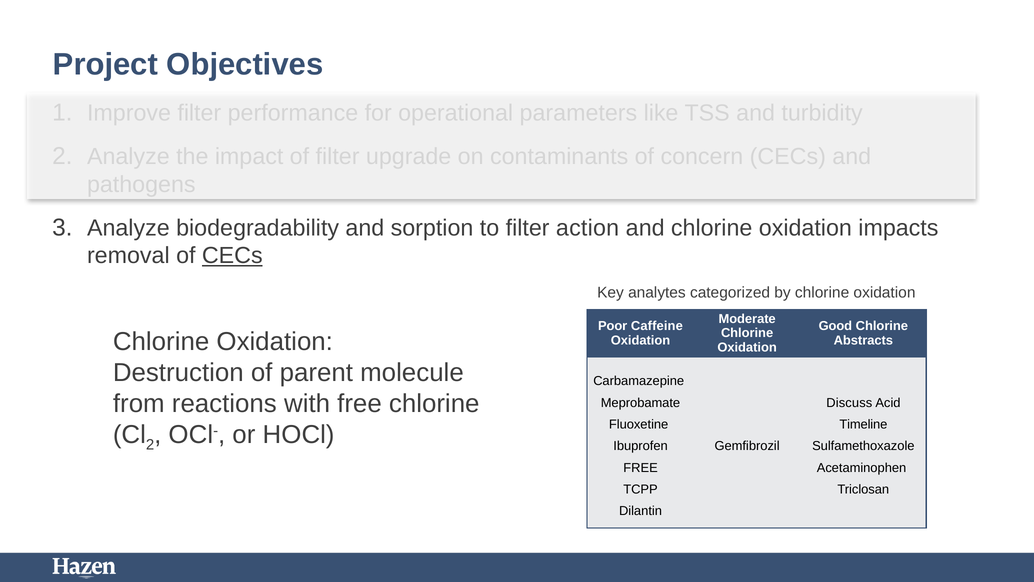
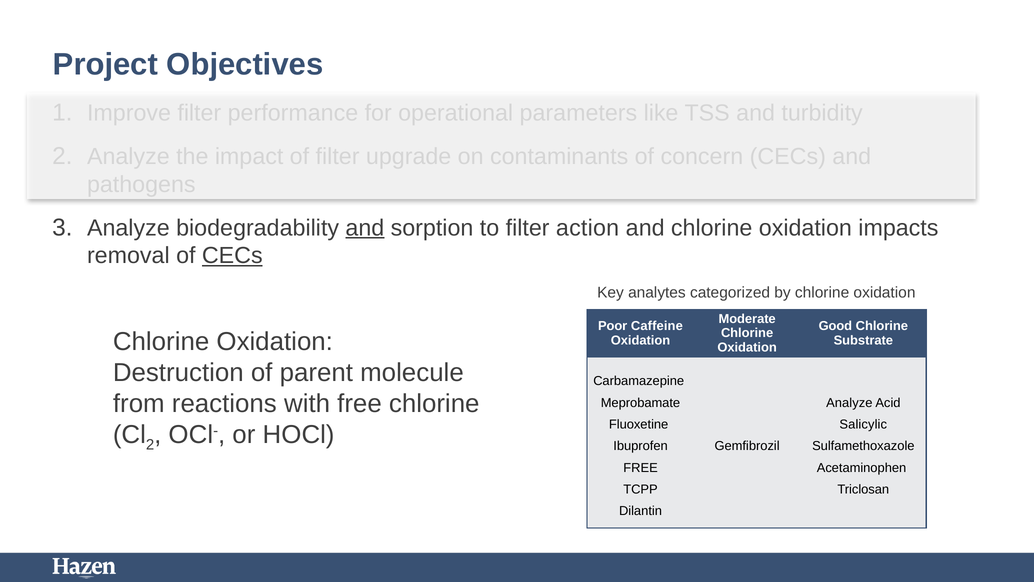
and underline: none -> present (365, 228)
Abstracts: Abstracts -> Substrate (863, 340)
Discuss: Discuss -> Analyze (849, 403)
Timeline: Timeline -> Salicylic (863, 424)
